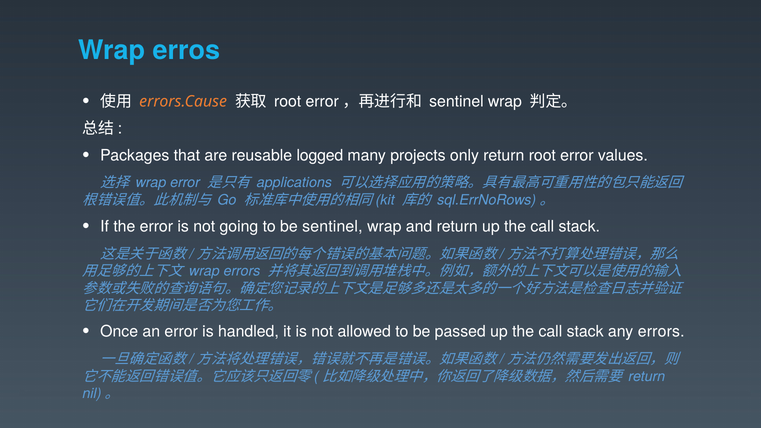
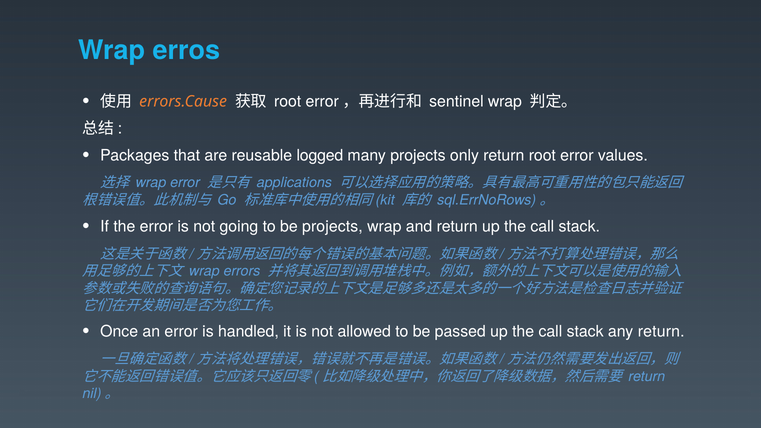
be sentinel: sentinel -> projects (332, 226)
any errors: errors -> return (661, 332)
